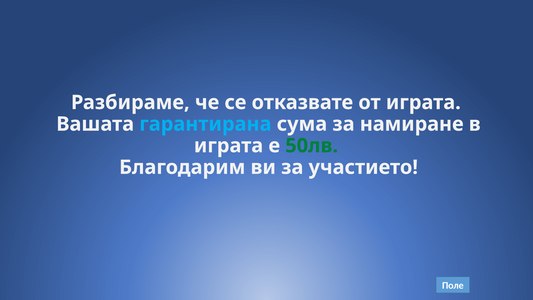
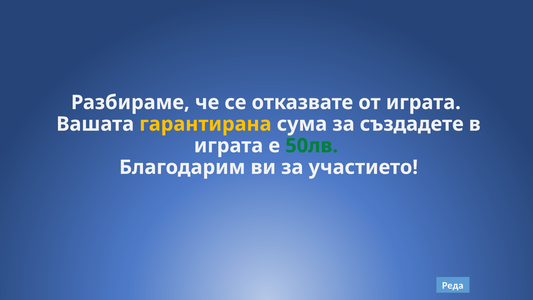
гарантирана colour: light blue -> yellow (205, 124)
намиране: намиране -> създадете (412, 124)
Поле: Поле -> Реда (453, 285)
